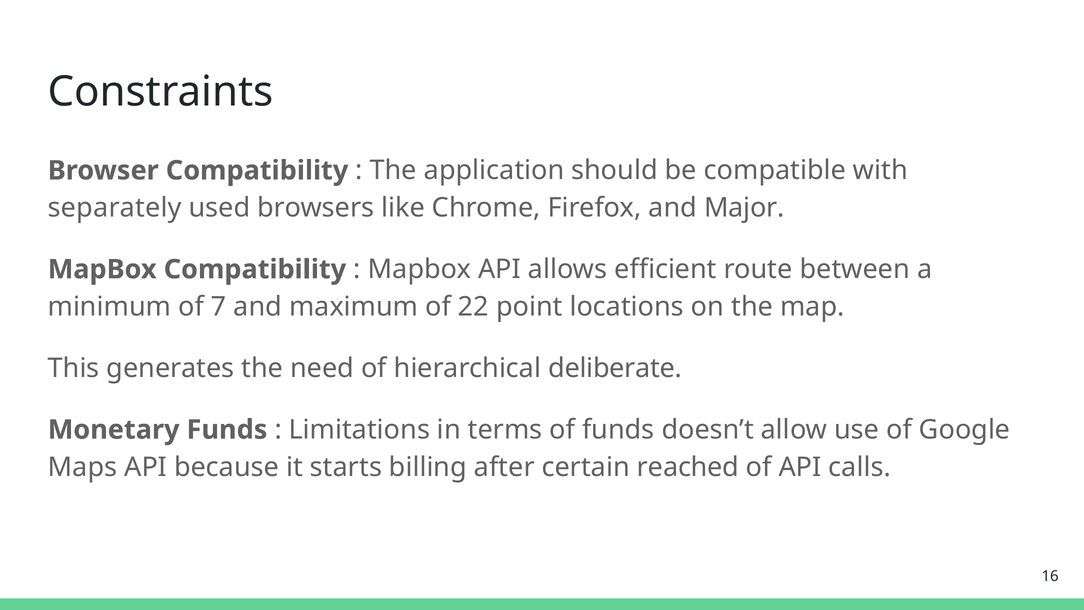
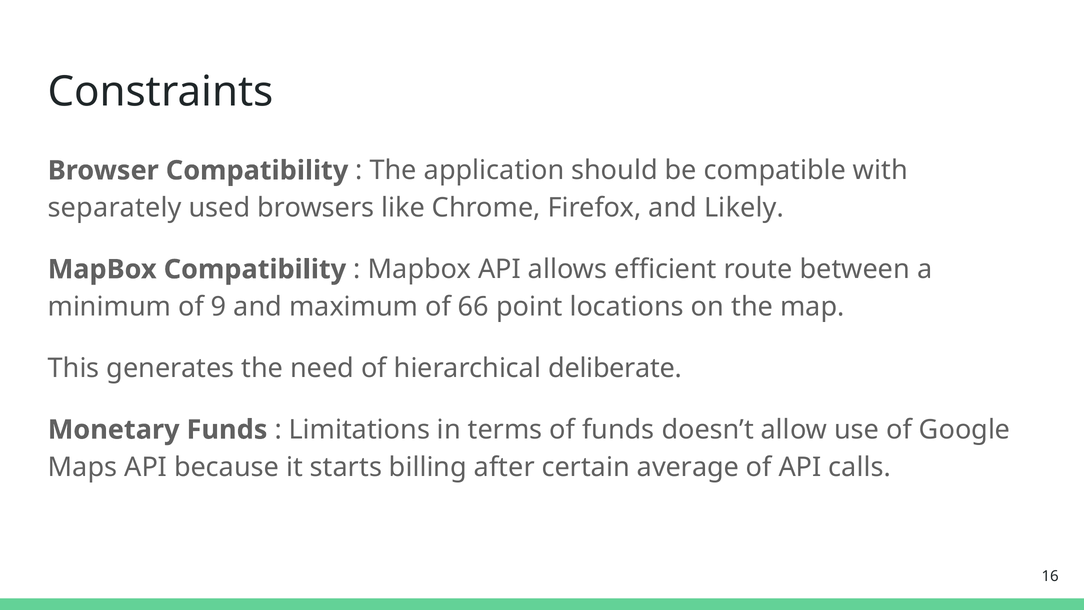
Major: Major -> Likely (744, 208)
7: 7 -> 9 (219, 307)
22: 22 -> 66 (473, 307)
reached: reached -> average (688, 467)
